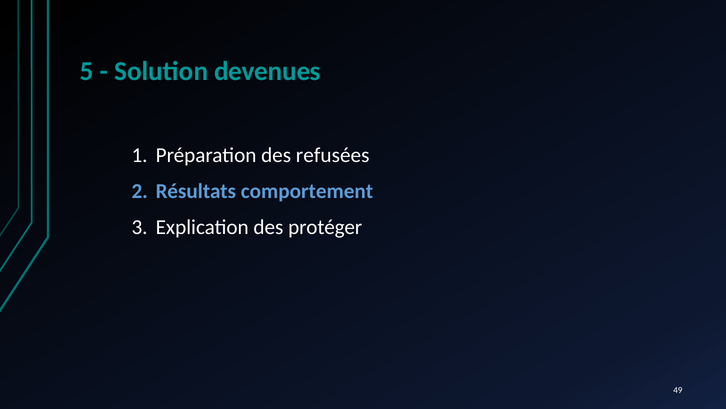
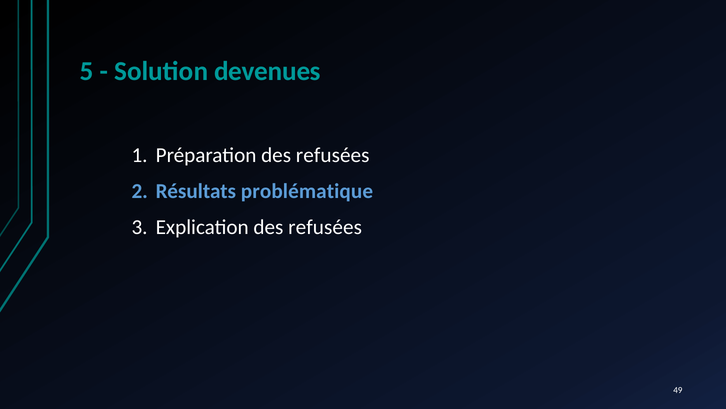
comportement: comportement -> problématique (307, 191)
Explication des protéger: protéger -> refusées (325, 227)
